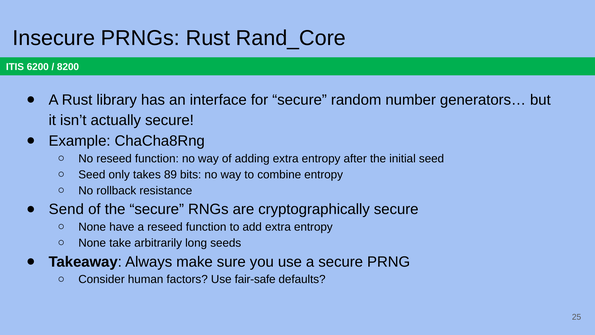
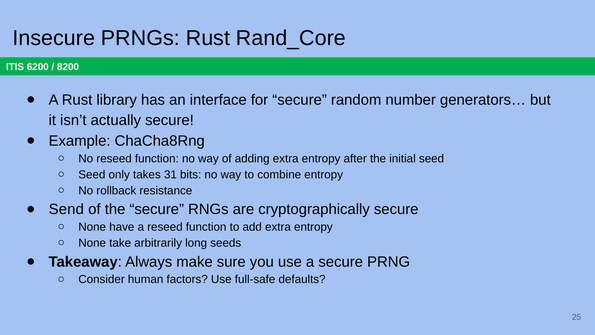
89: 89 -> 31 (170, 174)
fair-safe: fair-safe -> full-safe (255, 279)
